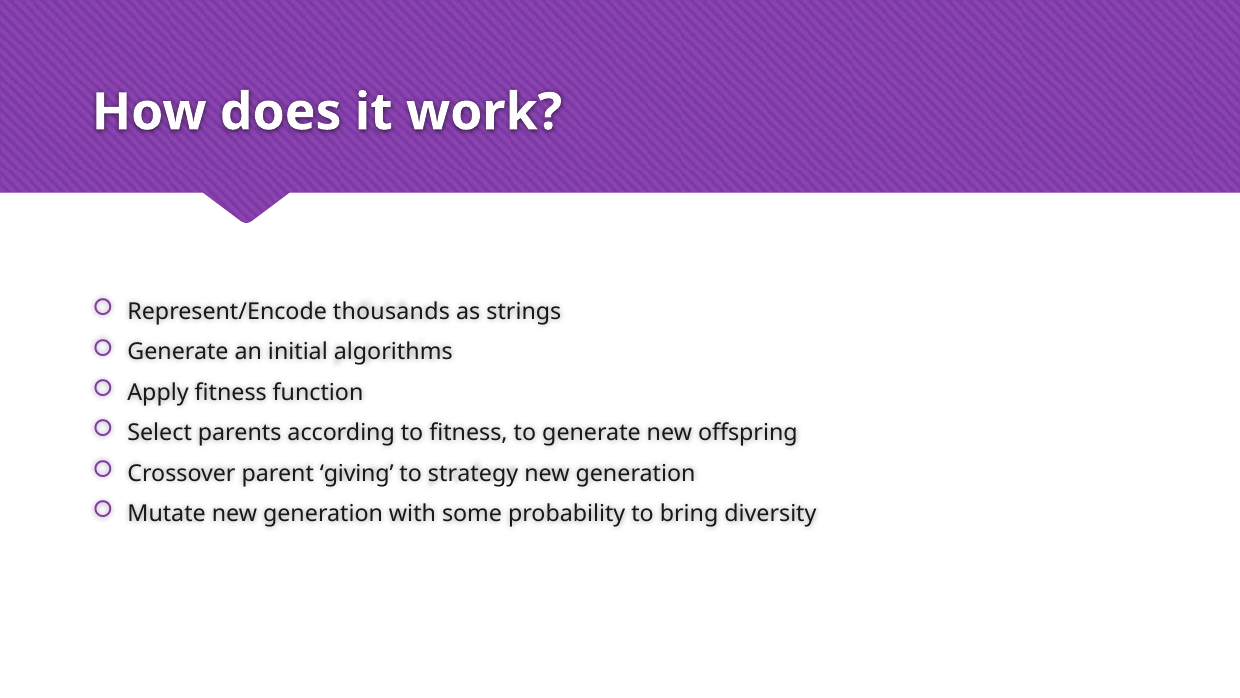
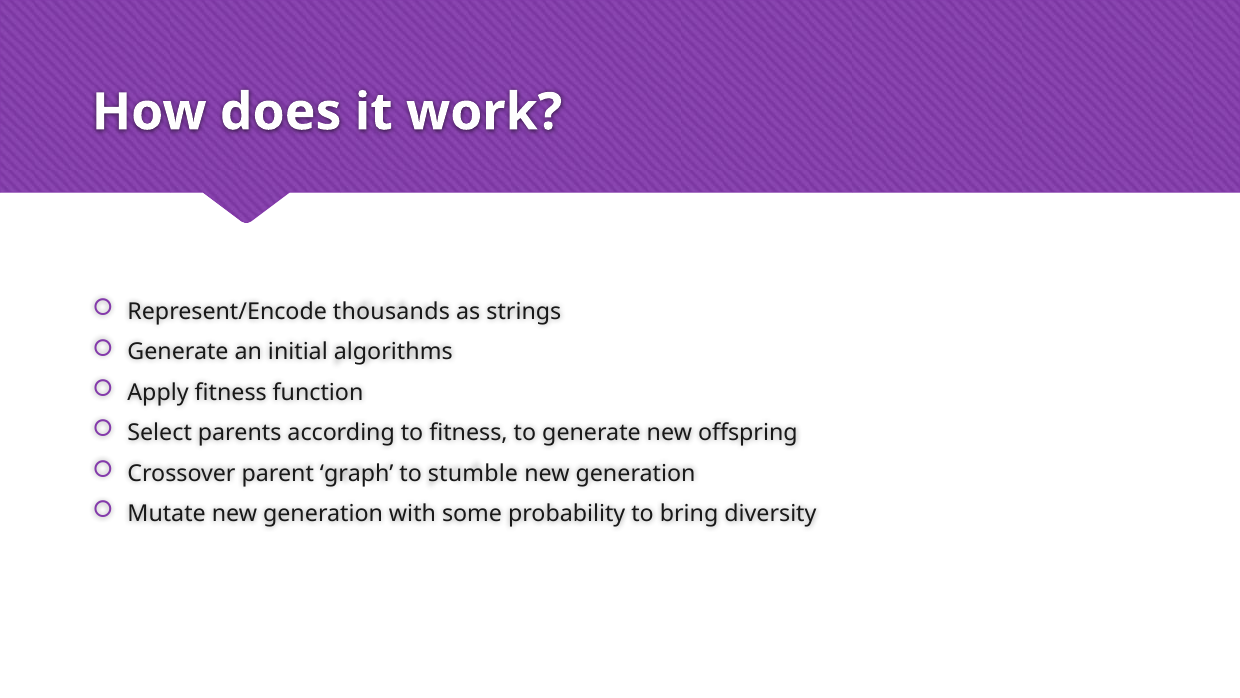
giving: giving -> graph (357, 473)
strategy: strategy -> stumble (473, 473)
